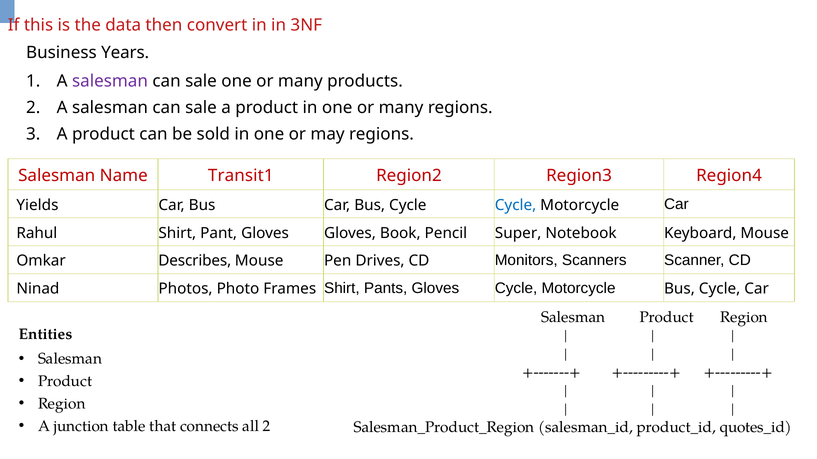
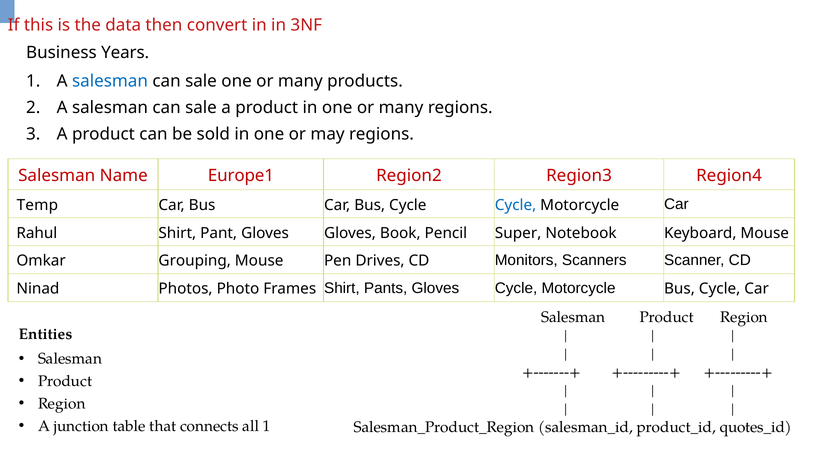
salesman colour: purple -> blue (110, 81)
Transit1: Transit1 -> Europe1 (241, 176)
Yields: Yields -> Temp (37, 205)
Describes: Describes -> Grouping (195, 261)
all 2: 2 -> 1 (267, 427)
